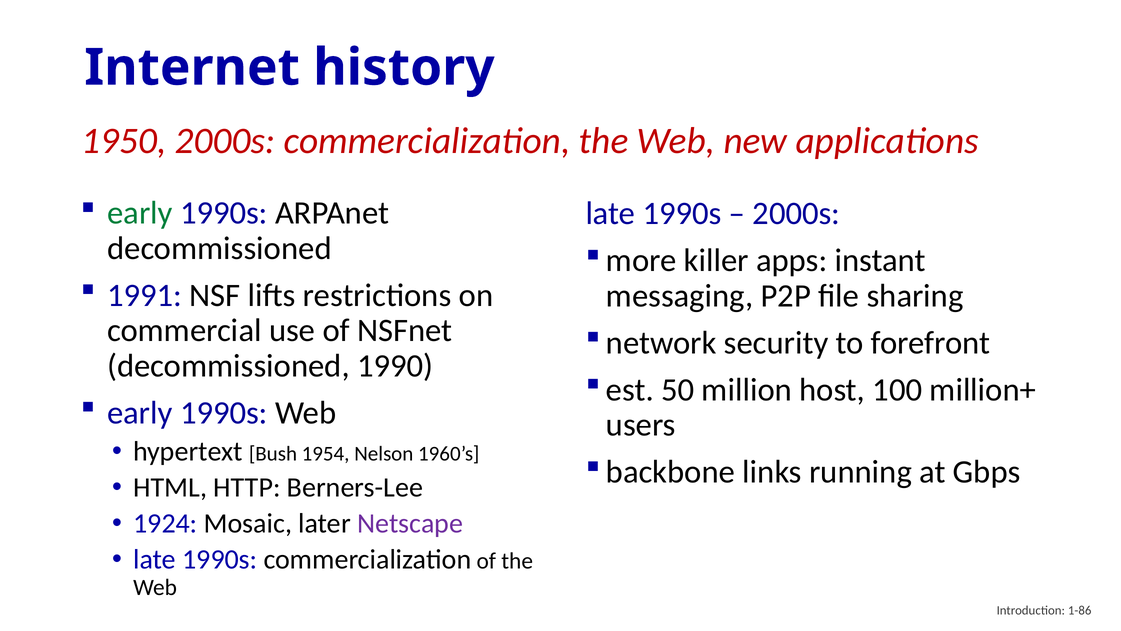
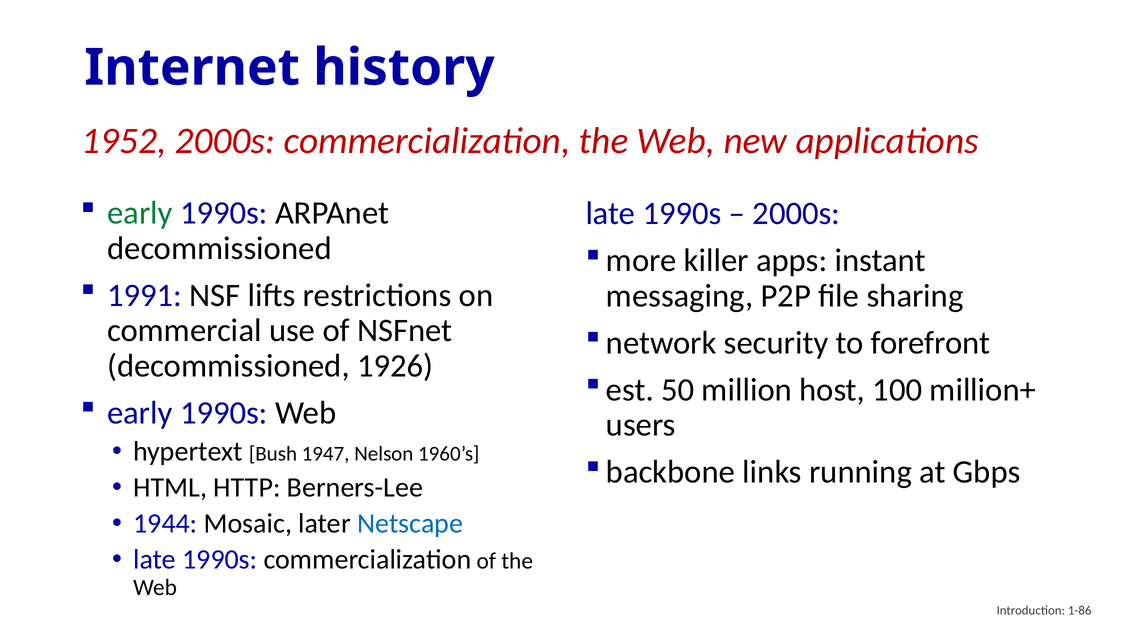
1950: 1950 -> 1952 (124, 141)
1990: 1990 -> 1926 (395, 366)
1954: 1954 -> 1947 (326, 453)
1924: 1924 -> 1944 (165, 523)
Netscape colour: purple -> blue (410, 523)
